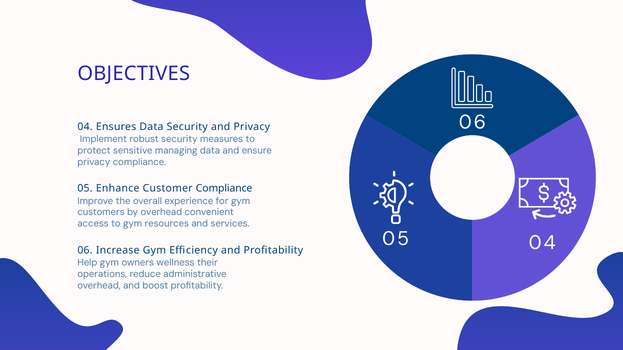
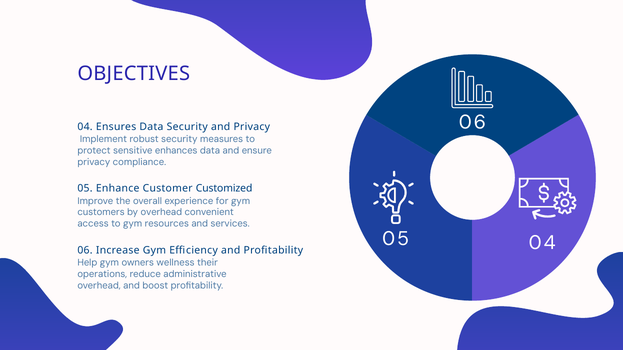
managing: managing -> enhances (176, 151)
Customer Compliance: Compliance -> Customized (224, 189)
